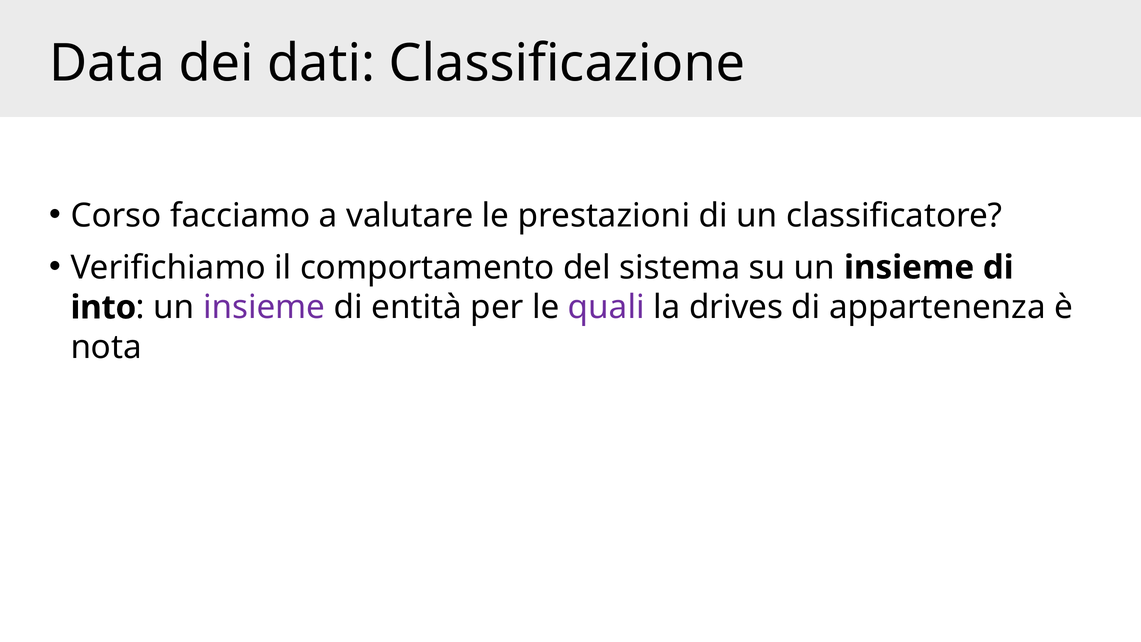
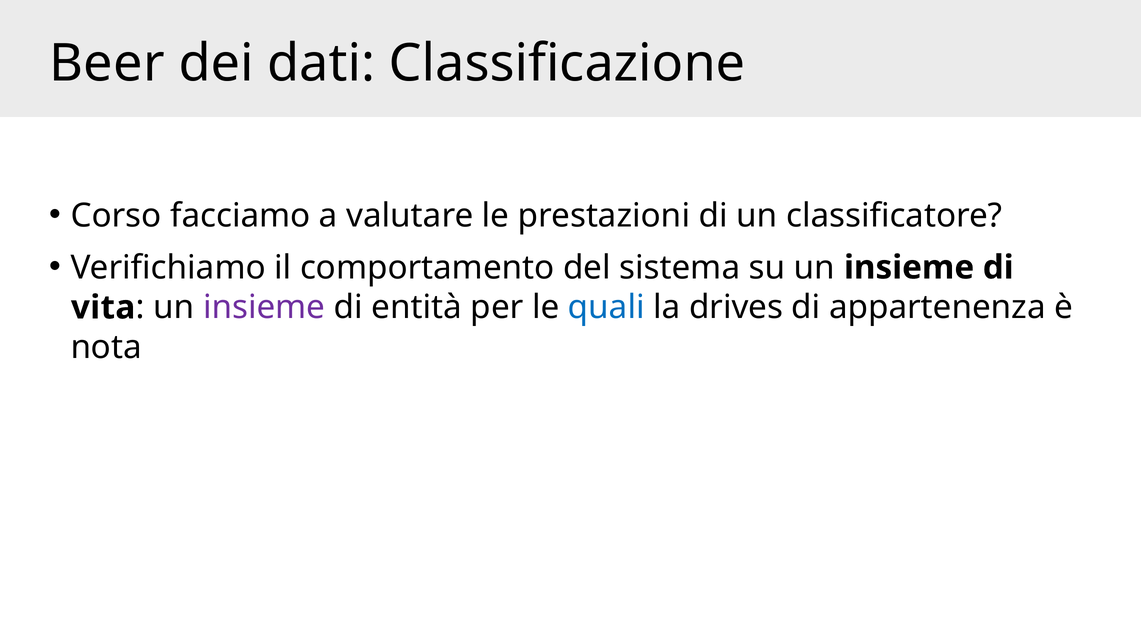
Data: Data -> Beer (107, 63)
into: into -> vita (103, 307)
quali colour: purple -> blue (606, 307)
